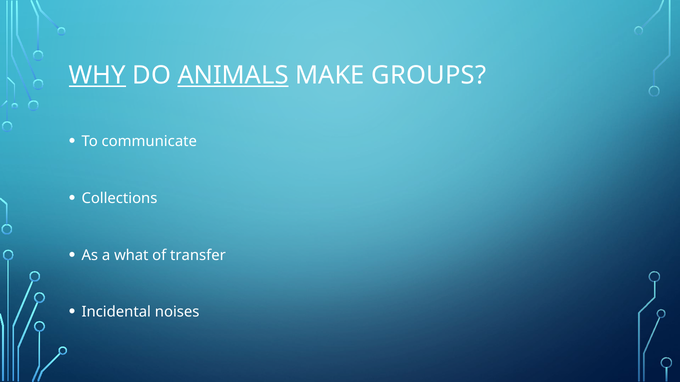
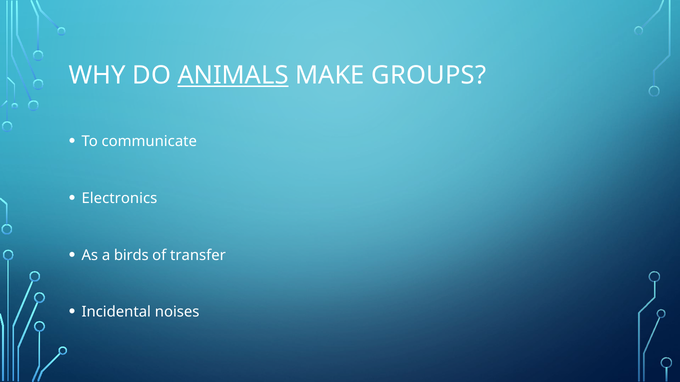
WHY underline: present -> none (97, 76)
Collections: Collections -> Electronics (119, 199)
what: what -> birds (131, 256)
